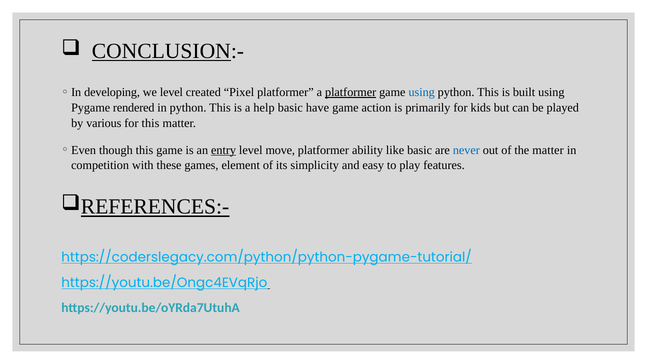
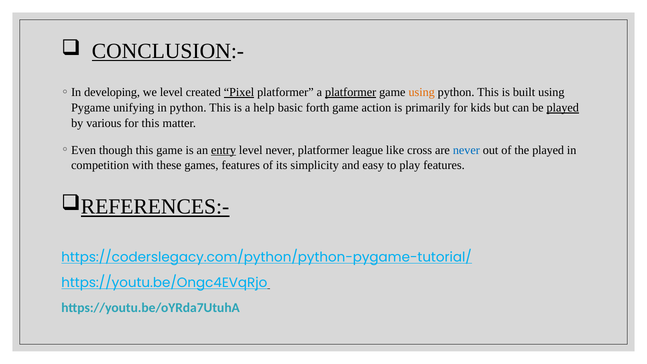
Pixel underline: none -> present (239, 92)
using colour: blue -> orange (422, 92)
rendered: rendered -> unifying (134, 108)
have: have -> forth (318, 108)
played underline: none -> present (563, 108)
level move: move -> never (280, 150)
ability: ability -> league (368, 150)
like basic: basic -> cross (420, 150)
the matter: matter -> played (548, 150)
games element: element -> features (241, 165)
